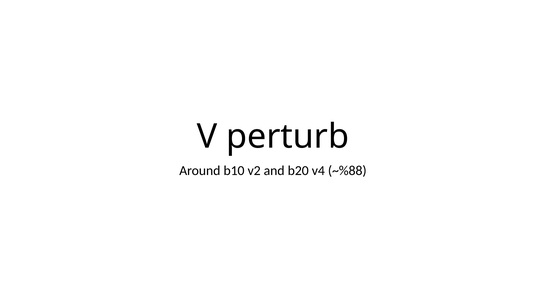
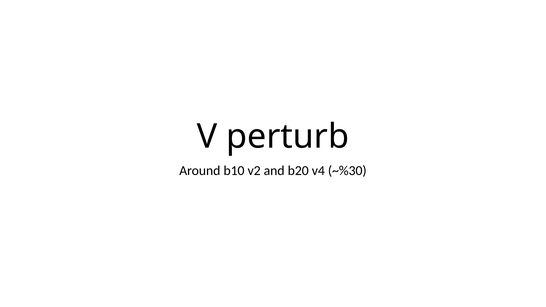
~%88: ~%88 -> ~%30 (347, 171)
